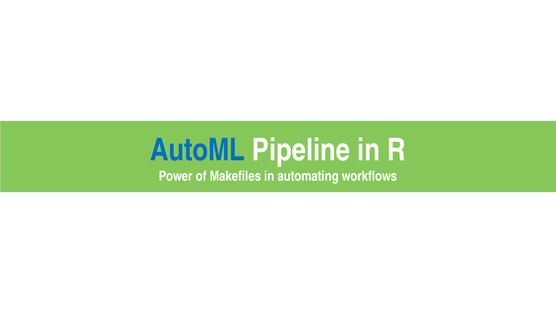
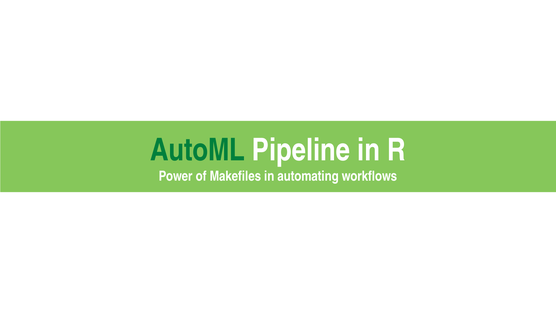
AutoML colour: blue -> green (198, 150)
